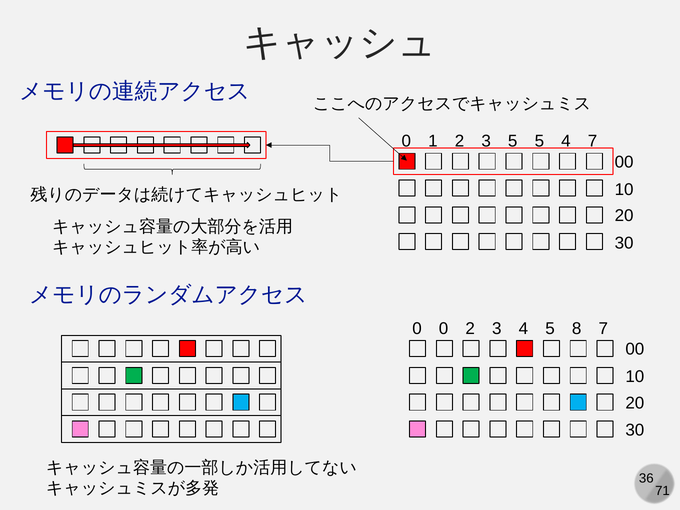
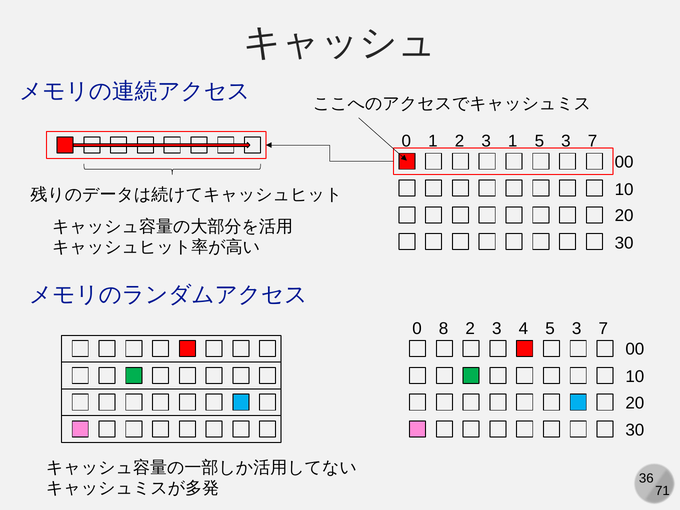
3 5: 5 -> 1 (513, 141)
4: 4 -> 3 (566, 141)
0 0: 0 -> 8 (444, 329)
4 5 8: 8 -> 3 (577, 329)
